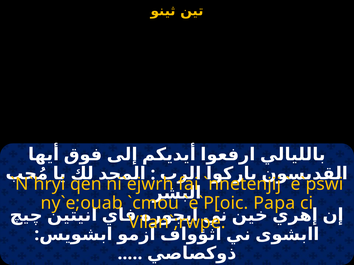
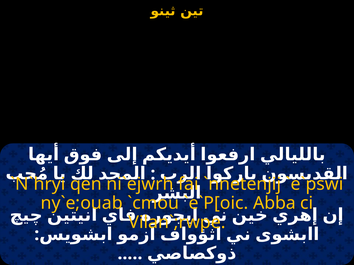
Papa: Papa -> Abba (274, 204)
